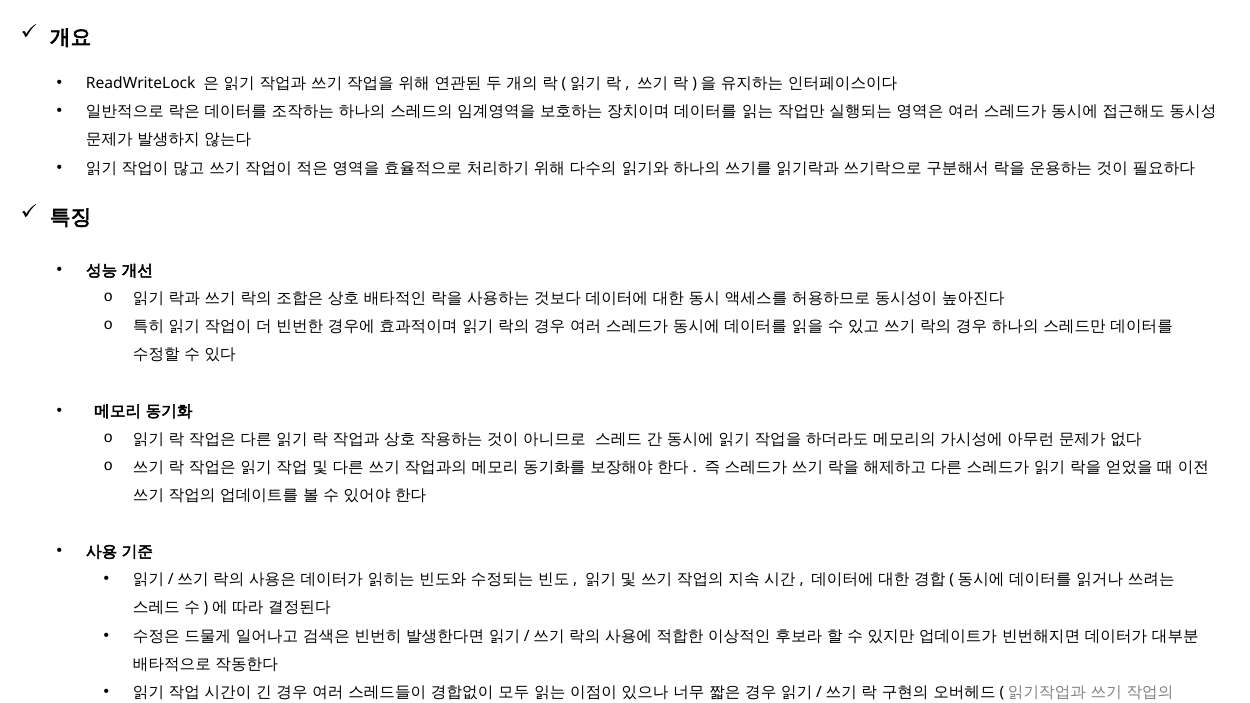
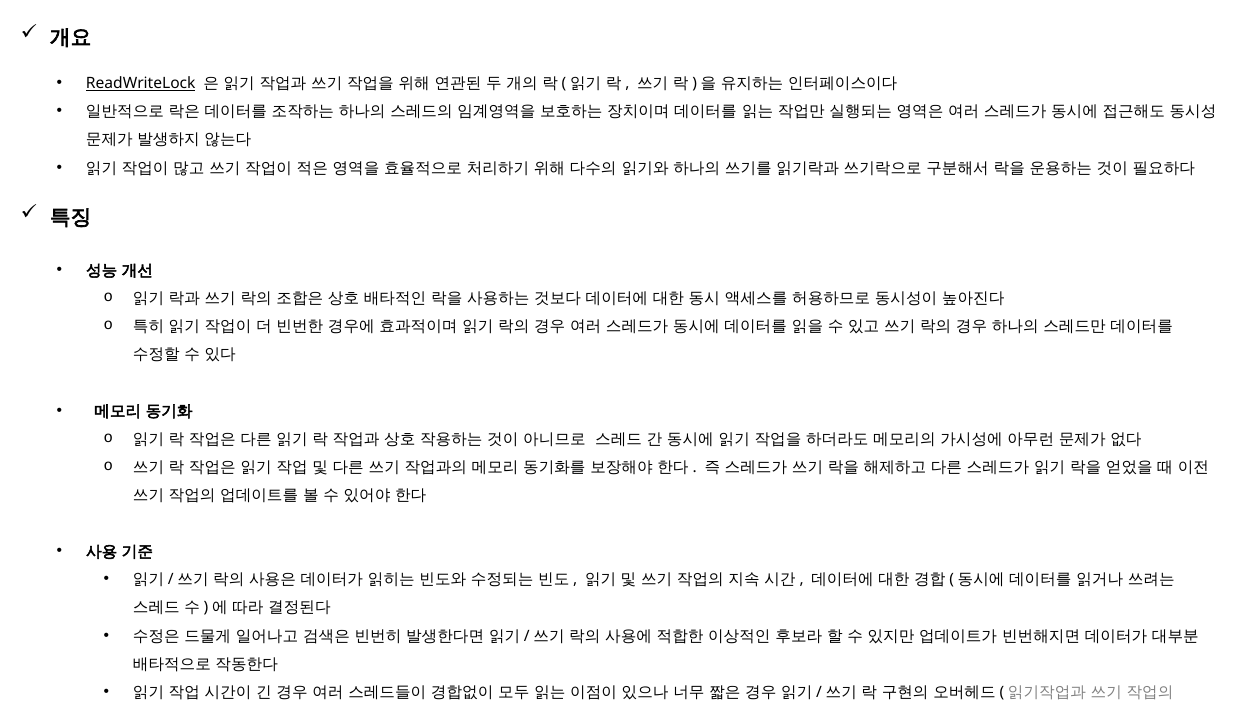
ReadWriteLock underline: none -> present (141, 84)
